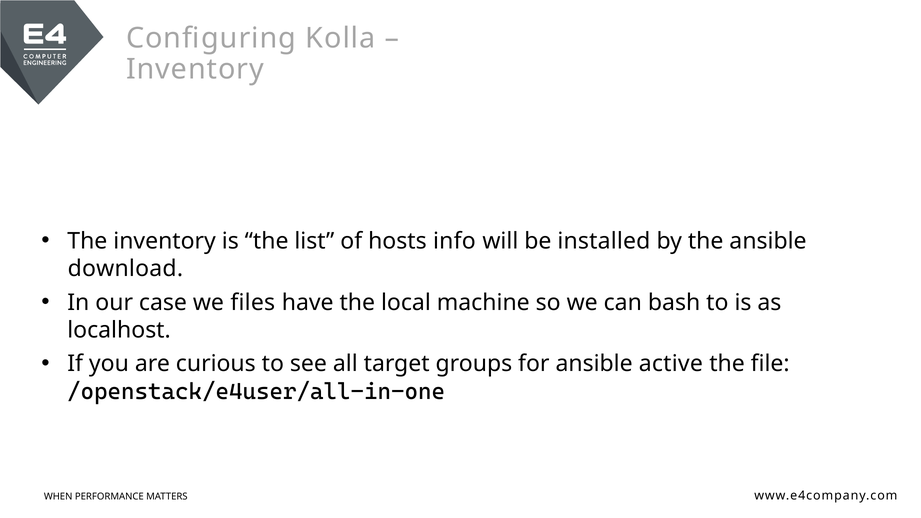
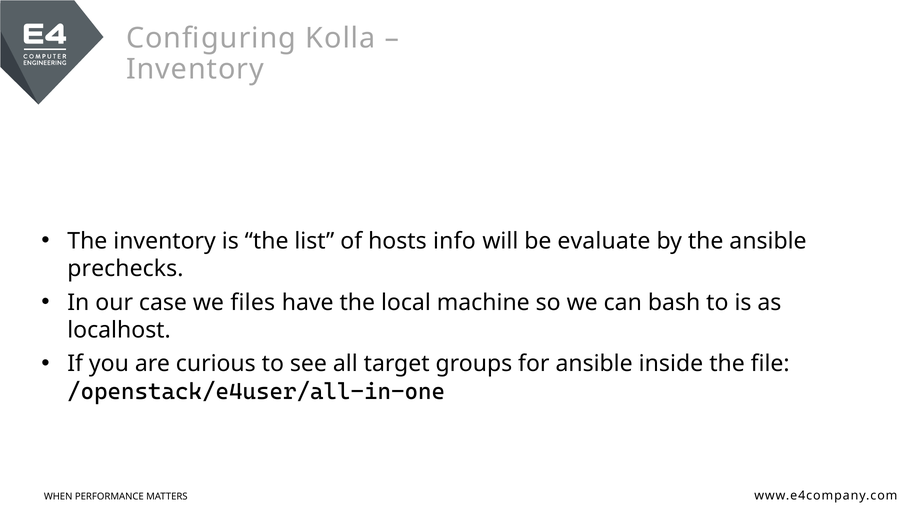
installed: installed -> evaluate (604, 241)
download: download -> prechecks (125, 269)
active: active -> inside (671, 364)
